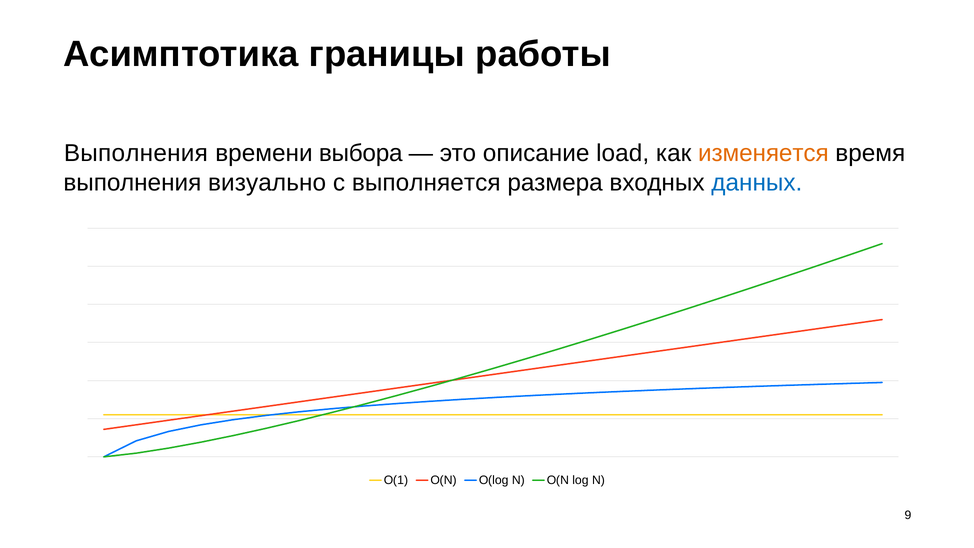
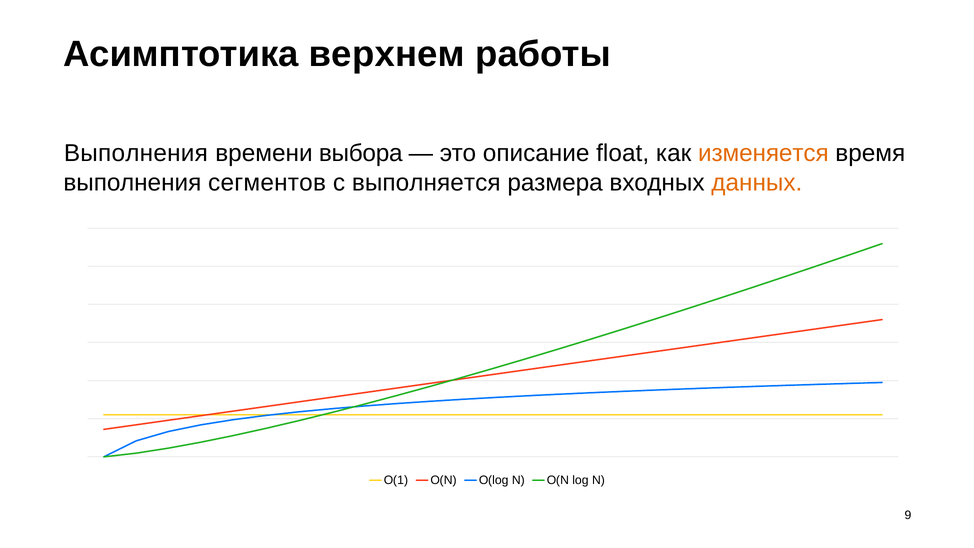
границы: границы -> верхнем (387, 54)
load: load -> float (623, 153)
визуально: визуально -> сегментов (267, 183)
данных colour: blue -> orange (757, 183)
